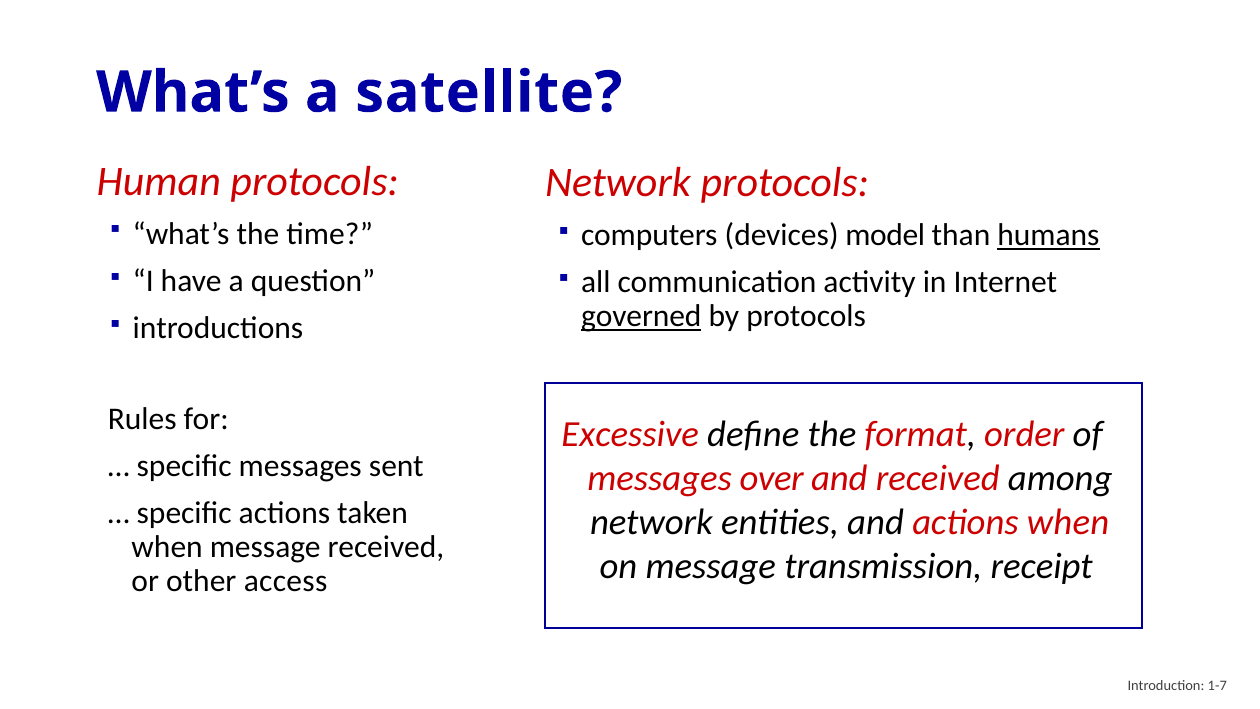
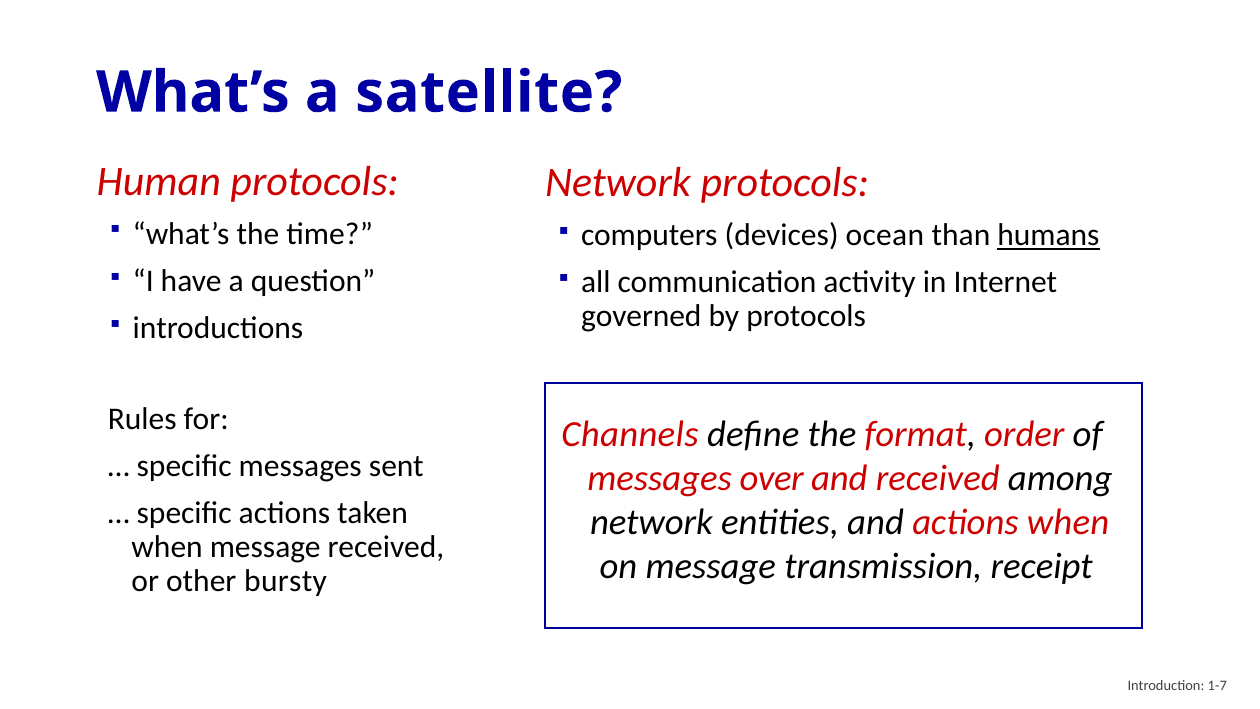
model: model -> ocean (885, 235)
governed underline: present -> none (641, 316)
Excessive: Excessive -> Channels (630, 434)
access: access -> bursty (286, 581)
